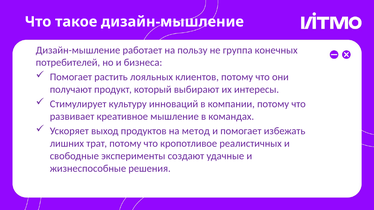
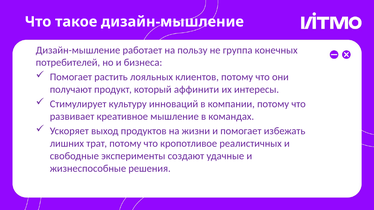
выбирают: выбирают -> аффинити (197, 90)
метод: метод -> жизни (196, 131)
